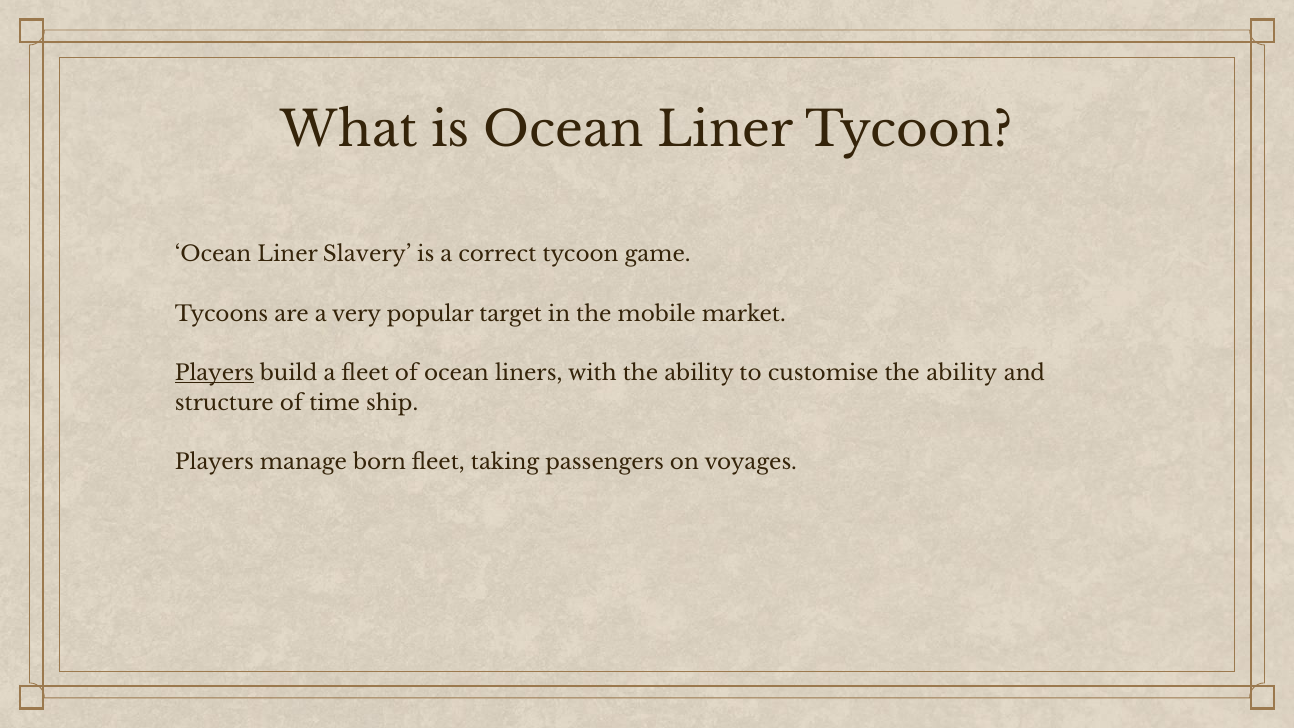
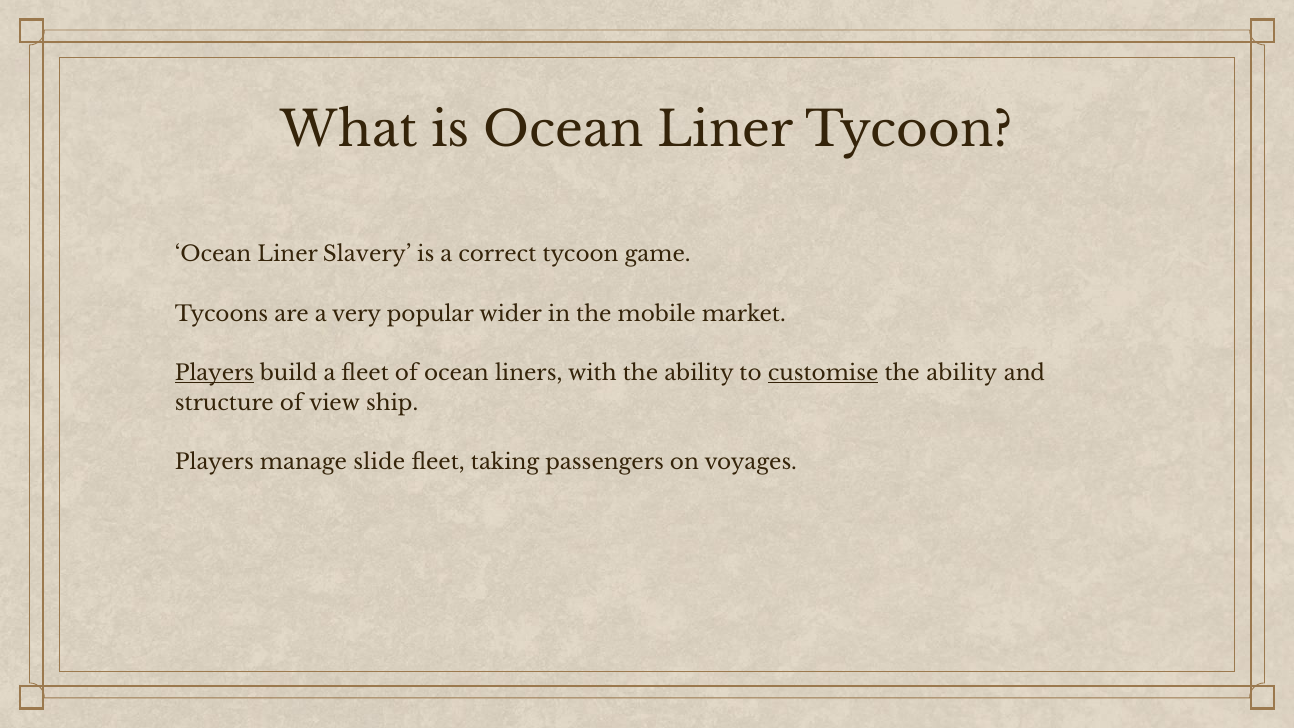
target: target -> wider (511, 314)
customise underline: none -> present (823, 373)
time: time -> view (335, 403)
born: born -> slide (379, 463)
